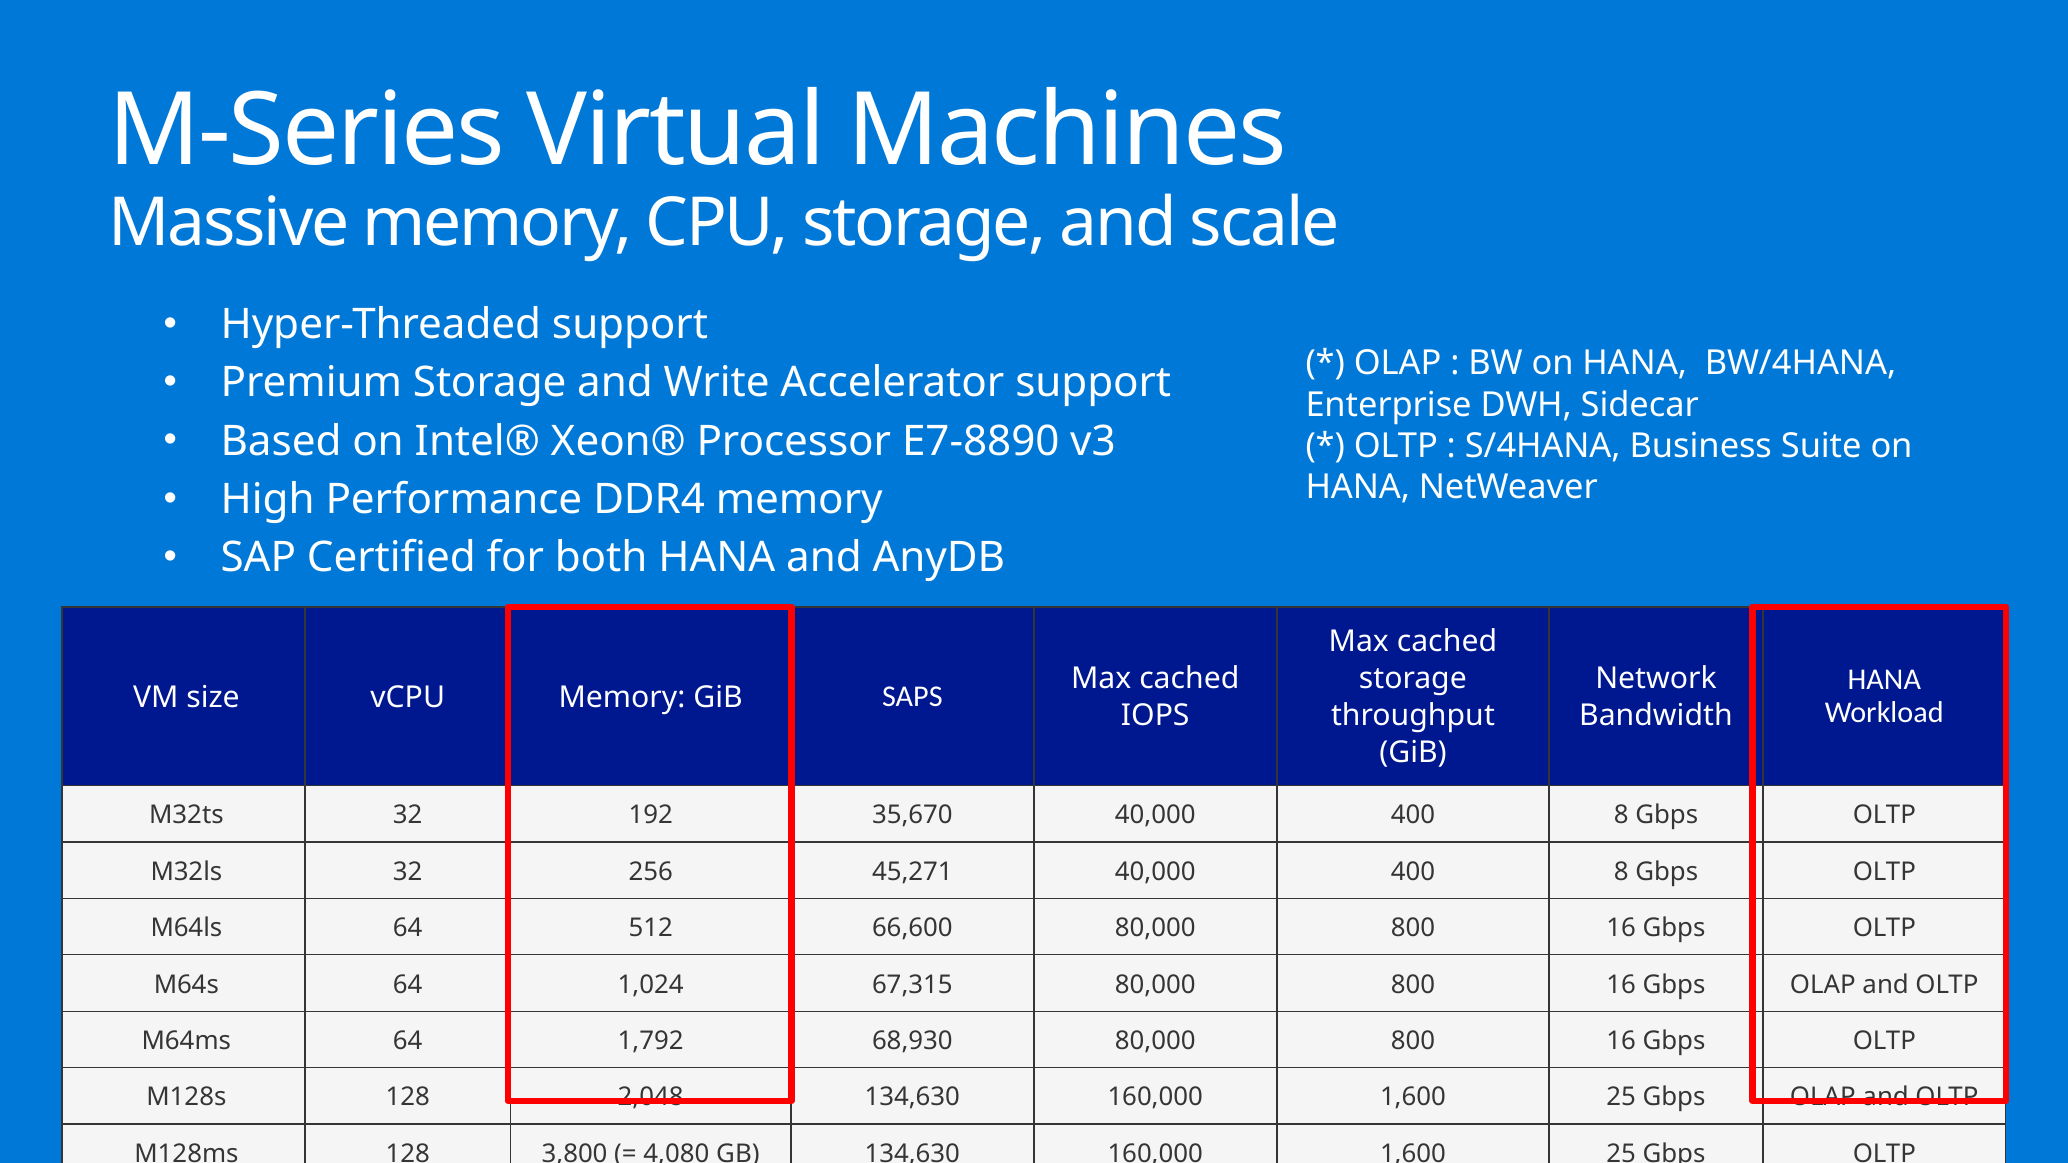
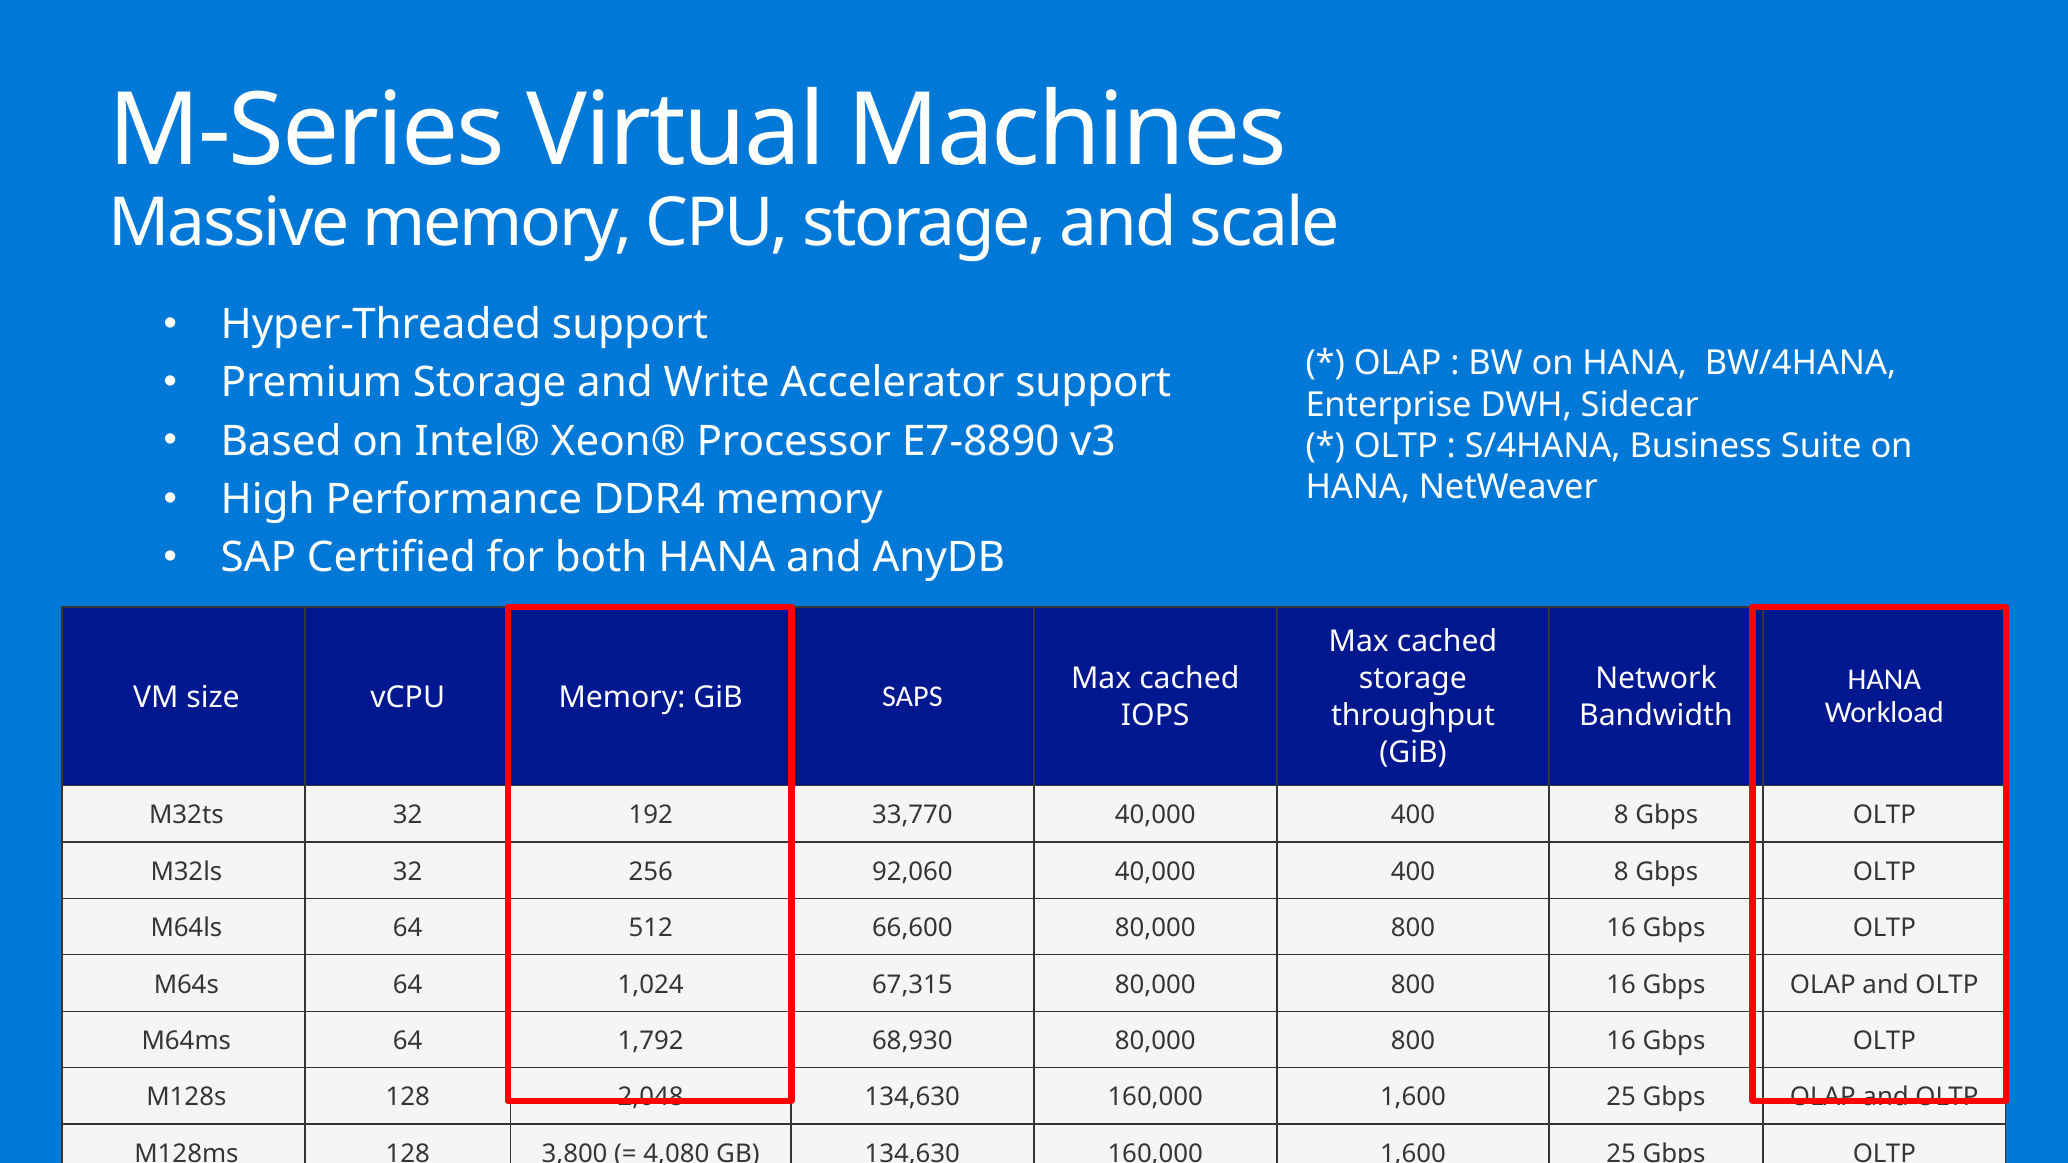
35,670: 35,670 -> 33,770 (912, 815)
45,271: 45,271 -> 92,060 (912, 872)
